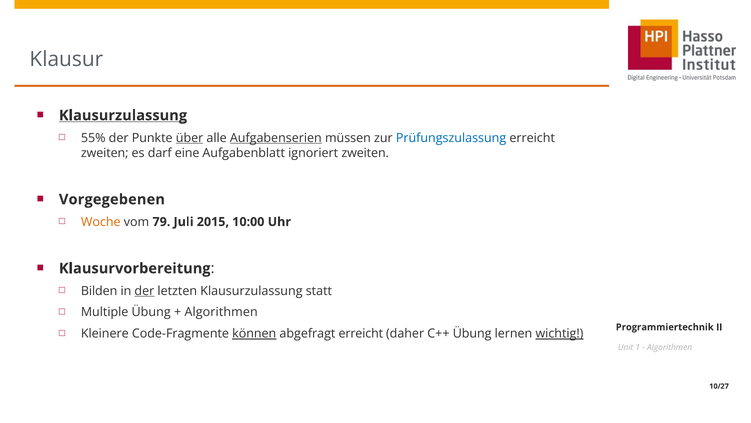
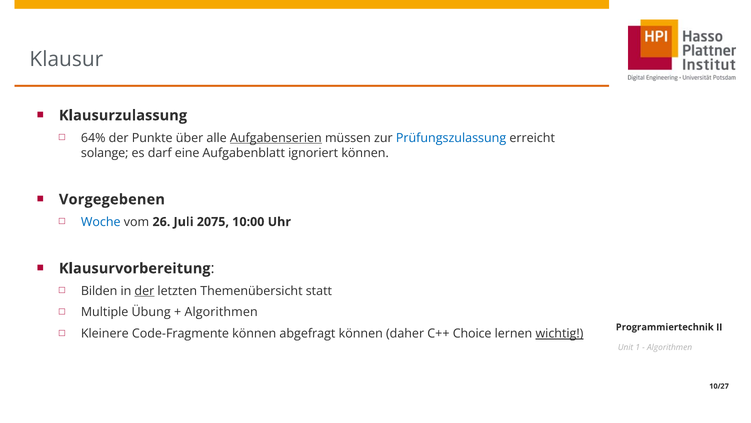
Klausurzulassung underline: present -> none (123, 115)
55%: 55% -> 64% (93, 138)
über underline: present -> none (190, 138)
zweiten: zweiten -> solange (105, 153)
ignoriert zweiten: zweiten -> können (365, 153)
Woche colour: orange -> blue (101, 222)
79: 79 -> 26 (161, 222)
2015: 2015 -> 2075 (213, 222)
letzten Klausurzulassung: Klausurzulassung -> Themenübersicht (251, 291)
können underline: present -> none (254, 333)
abgefragt erreicht: erreicht -> können (361, 333)
C++ Übung: Übung -> Choice (472, 333)
